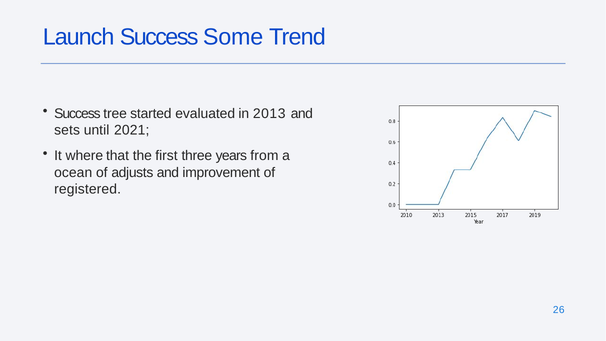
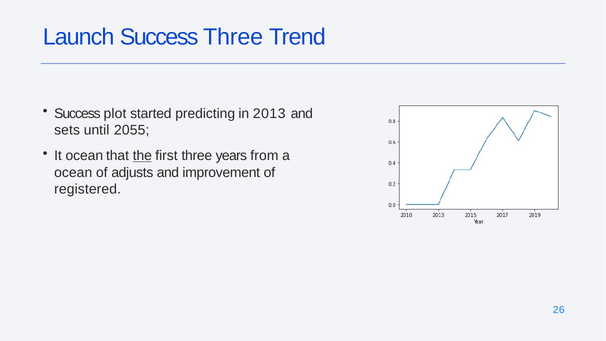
Success Some: Some -> Three (233, 37)
tree: tree -> plot (115, 114)
evaluated: evaluated -> predicting (205, 114)
2021: 2021 -> 2055 (132, 130)
It where: where -> ocean (84, 156)
the underline: none -> present (142, 156)
